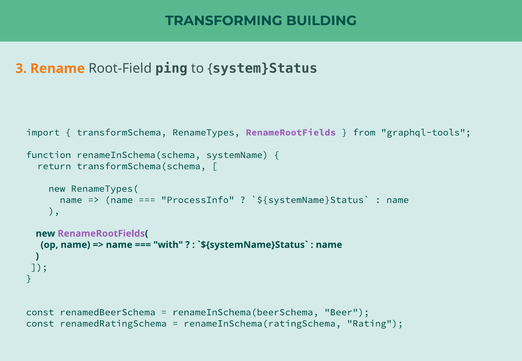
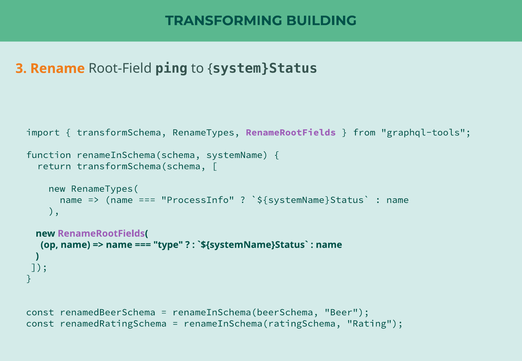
with: with -> type (168, 245)
